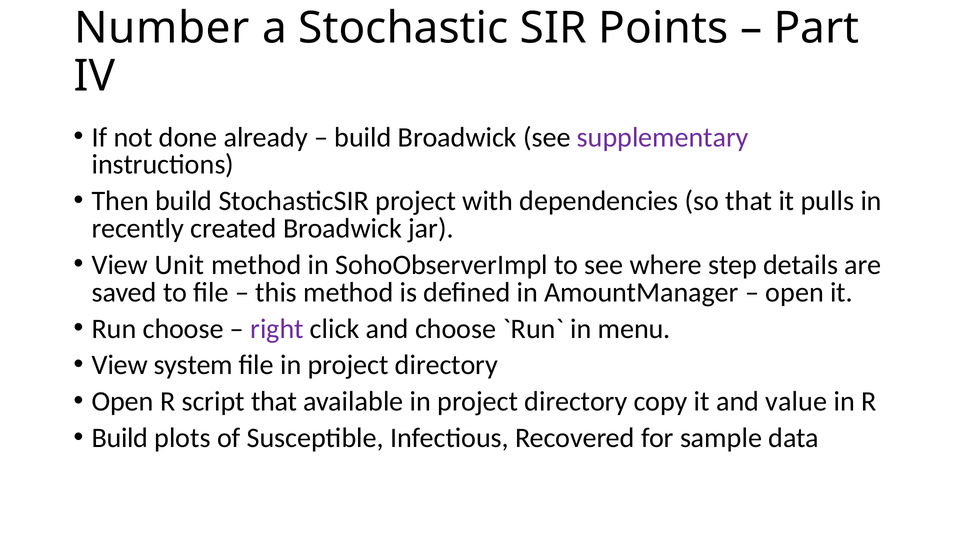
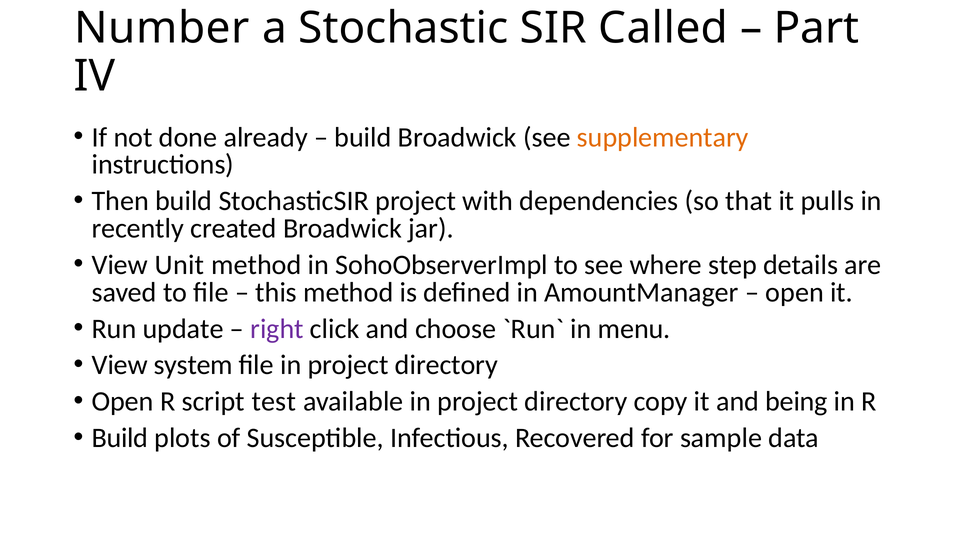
Points: Points -> Called (663, 28)
supplementary colour: purple -> orange (663, 137)
Run choose: choose -> update (183, 329)
script that: that -> test (274, 401)
value: value -> being (797, 401)
